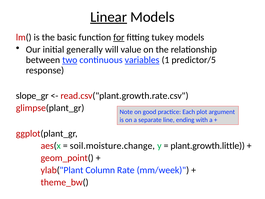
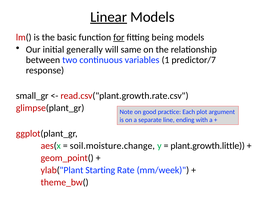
tukey: tukey -> being (163, 37)
value: value -> same (131, 49)
two underline: present -> none (70, 60)
variables underline: present -> none (142, 60)
predictor/5: predictor/5 -> predictor/7 (194, 60)
slope_gr: slope_gr -> small_gr (32, 96)
Column: Column -> Starting (100, 170)
